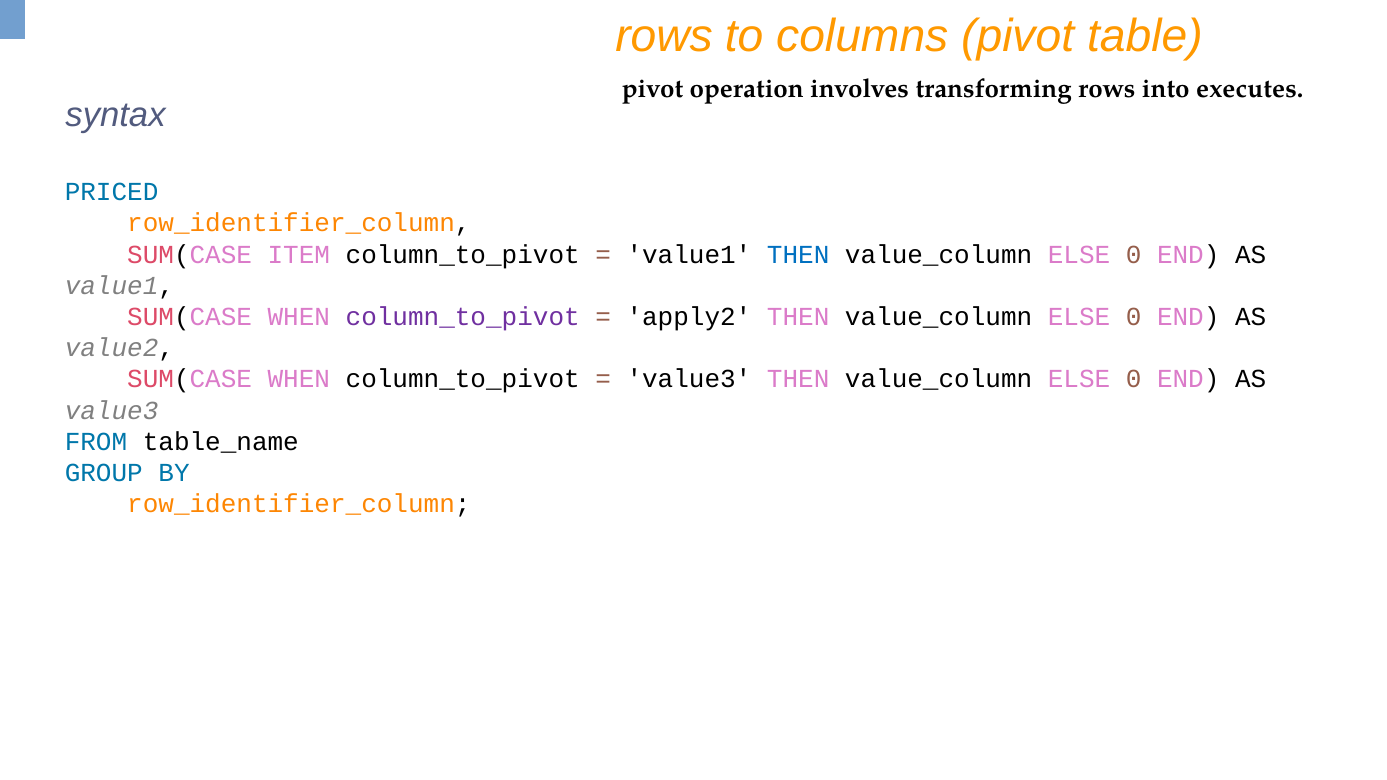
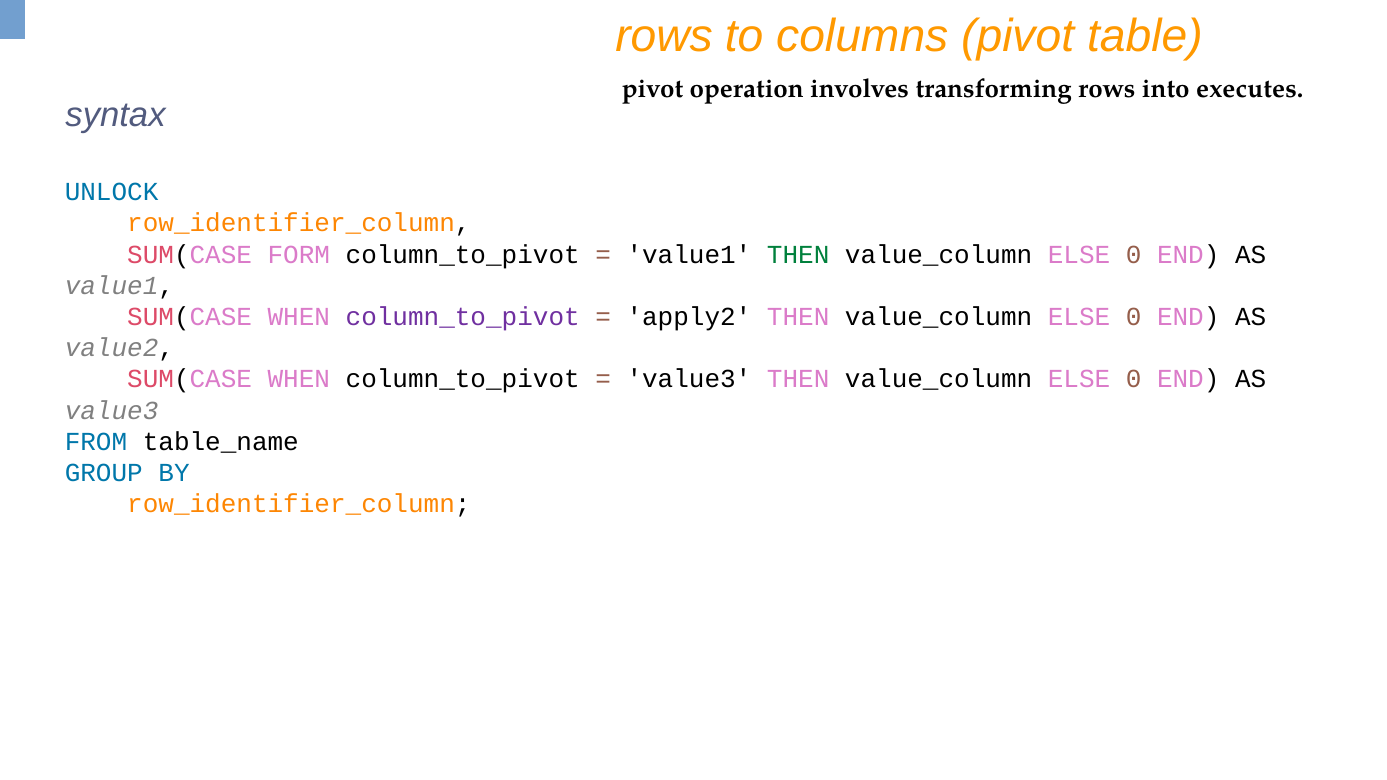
PRICED: PRICED -> UNLOCK (112, 192)
ITEM: ITEM -> FORM (299, 255)
THEN colour: blue -> green (798, 255)
